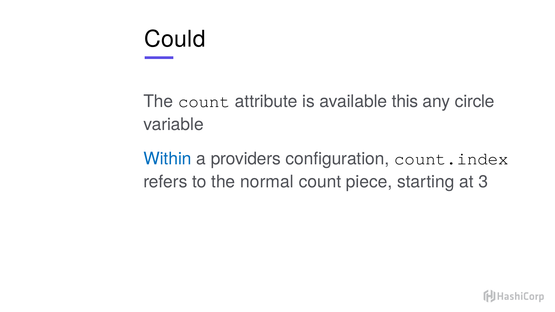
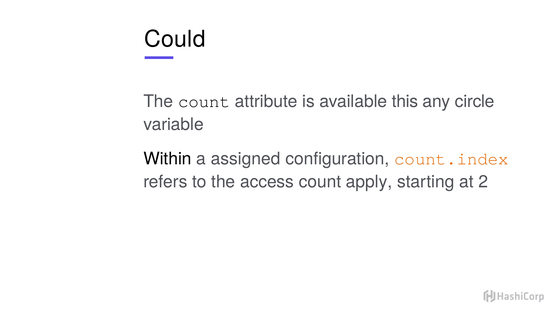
Within colour: blue -> black (167, 159)
providers: providers -> assigned (246, 159)
count.index colour: black -> orange (451, 159)
normal: normal -> access (267, 182)
piece: piece -> apply (369, 182)
3: 3 -> 2 (483, 182)
